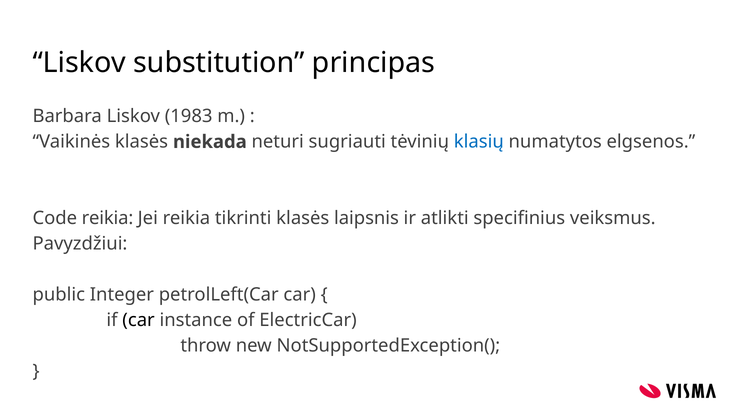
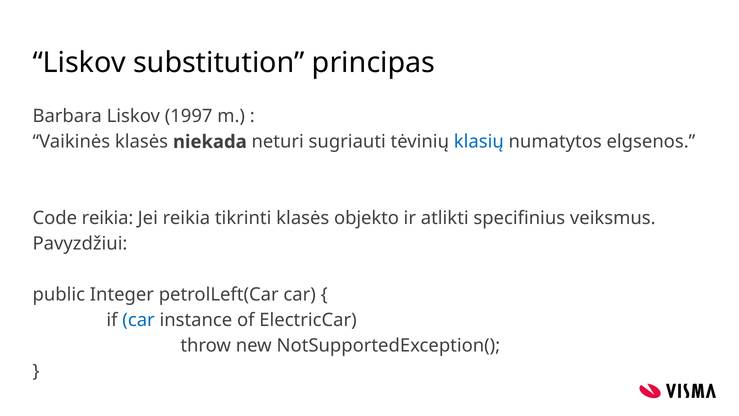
1983: 1983 -> 1997 (189, 116)
laipsnis: laipsnis -> objekto (367, 218)
car colour: black -> blue (139, 320)
